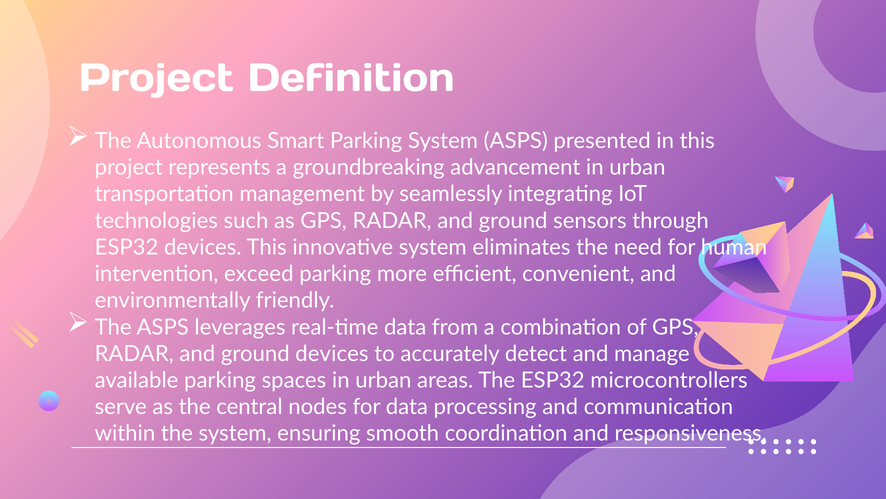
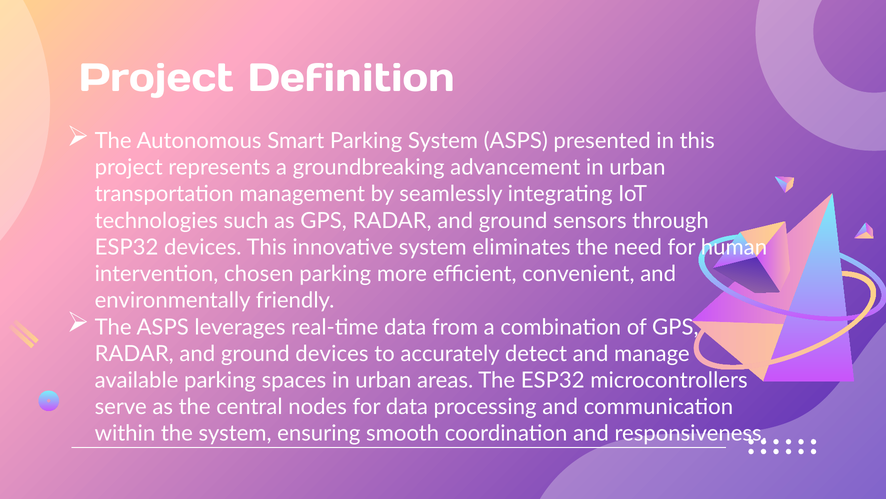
exceed: exceed -> chosen (259, 274)
